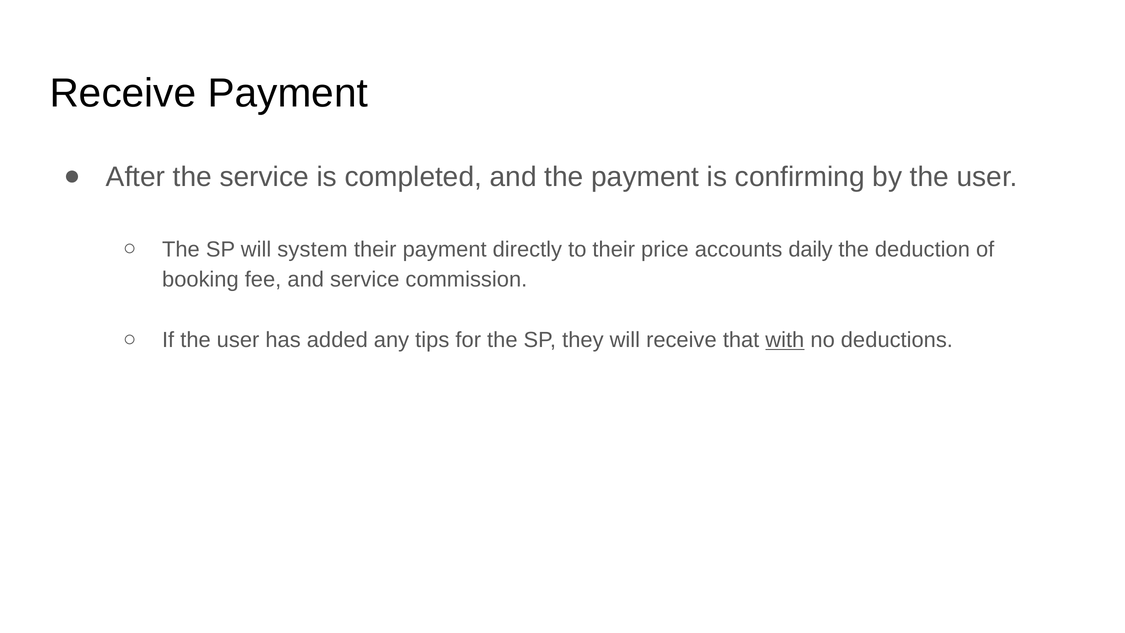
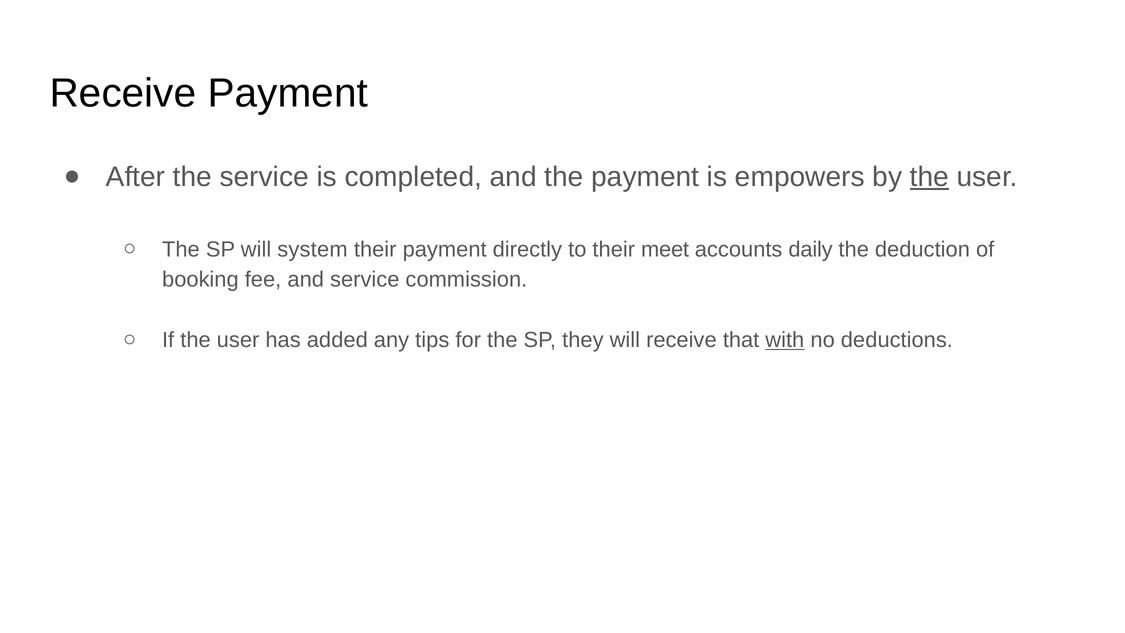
confirming: confirming -> empowers (800, 177)
the underline: none -> present (929, 177)
price: price -> meet (665, 249)
